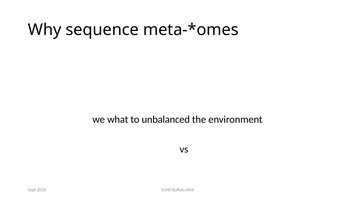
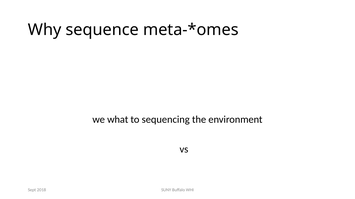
unbalanced: unbalanced -> sequencing (166, 120)
